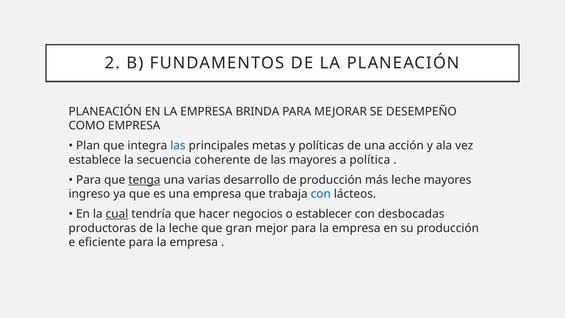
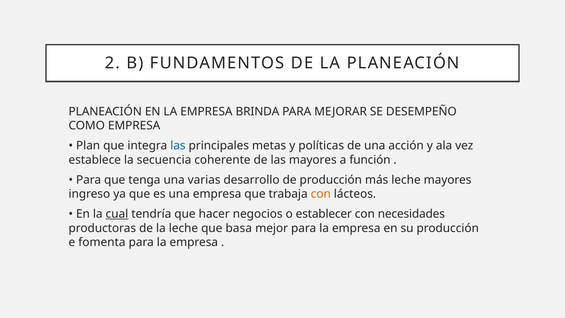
política: política -> función (370, 160)
tenga underline: present -> none (144, 180)
con colour: blue -> orange (321, 194)
desbocadas: desbocadas -> necesidades (411, 214)
gran: gran -> basa (239, 228)
eficiente: eficiente -> fomenta (102, 242)
